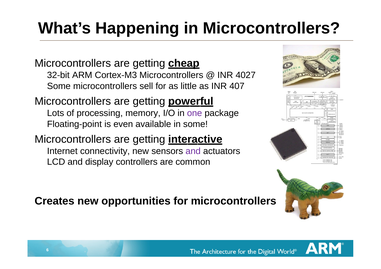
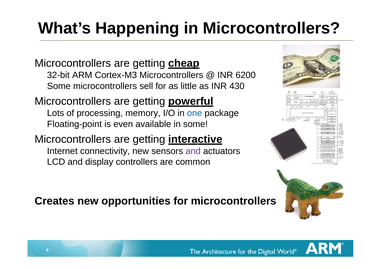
4027: 4027 -> 6200 (246, 75)
407: 407 -> 430 (237, 86)
one colour: purple -> blue (195, 113)
